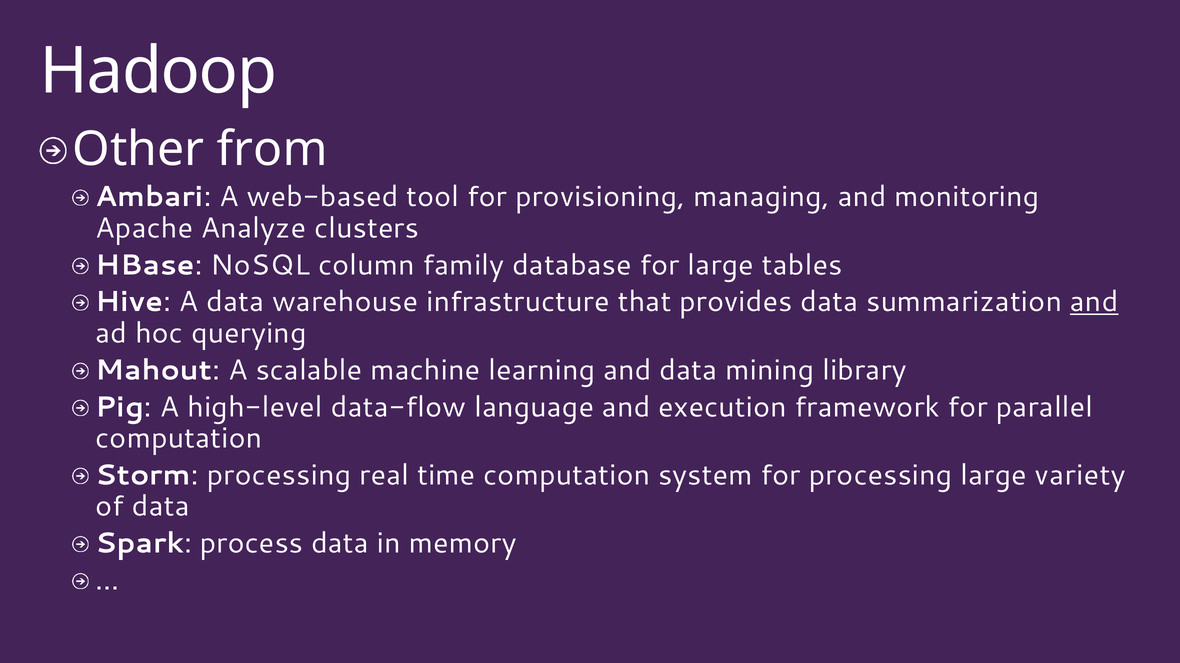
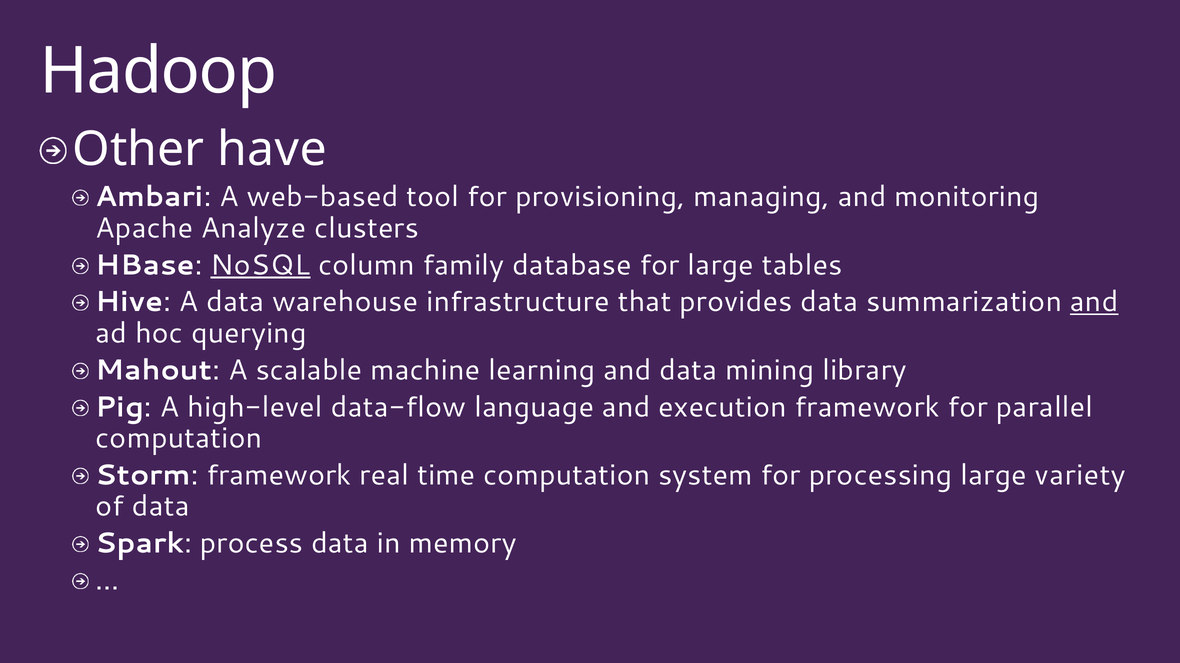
from: from -> have (272, 149)
NoSQL underline: none -> present (260, 265)
Storm processing: processing -> framework (279, 476)
